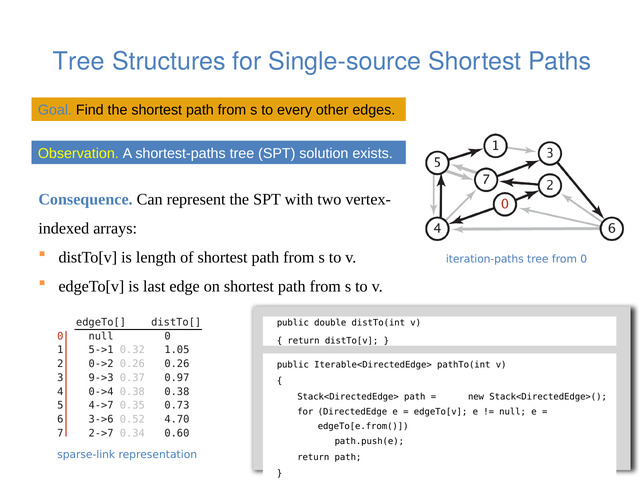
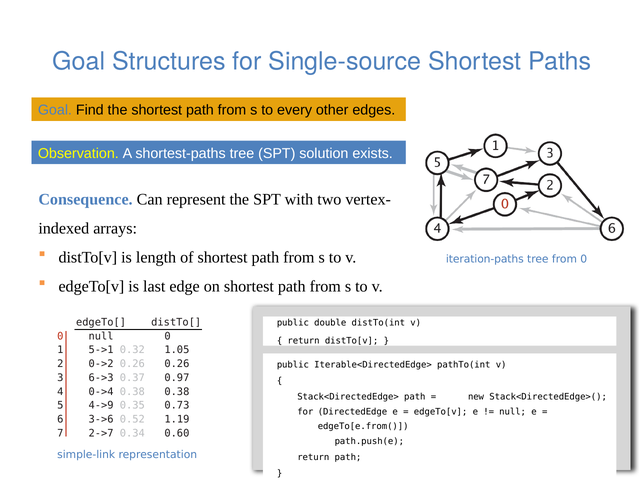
Tree: Tree -> Goal (79, 61)
9->3: 9->3 -> 6->3 (101, 378)
4->7: 4->7 -> 4->9 (101, 405)
4.70: 4.70 -> 1.19 (177, 419)
sparse-link: sparse-link -> simple-link (86, 455)
